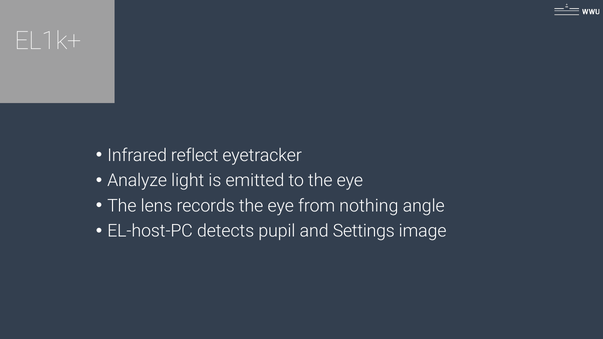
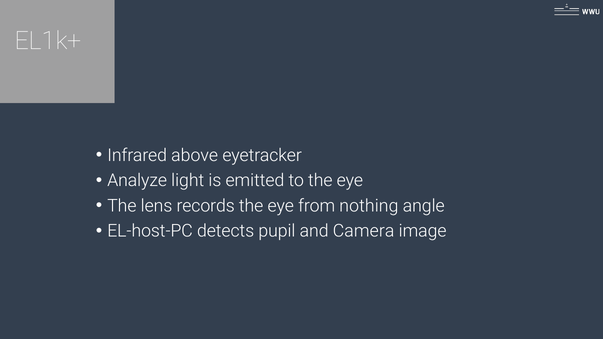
reflect: reflect -> above (195, 155)
Settings: Settings -> Camera (364, 231)
